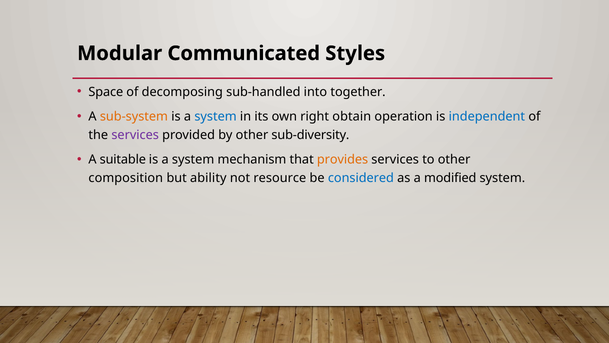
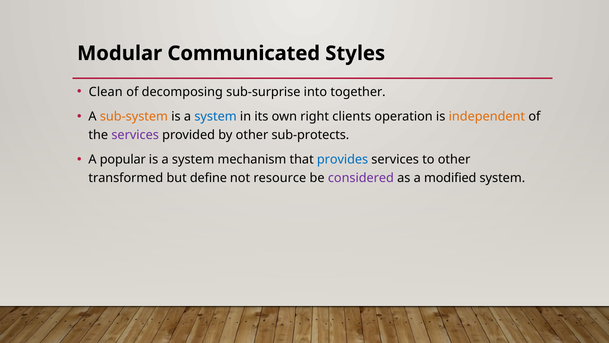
Space: Space -> Clean (106, 92)
sub-handled: sub-handled -> sub-surprise (263, 92)
obtain: obtain -> clients (352, 116)
independent colour: blue -> orange (487, 116)
sub-diversity: sub-diversity -> sub-protects (310, 135)
suitable: suitable -> popular (123, 159)
provides colour: orange -> blue (343, 159)
composition: composition -> transformed (126, 178)
ability: ability -> define (208, 178)
considered colour: blue -> purple (361, 178)
